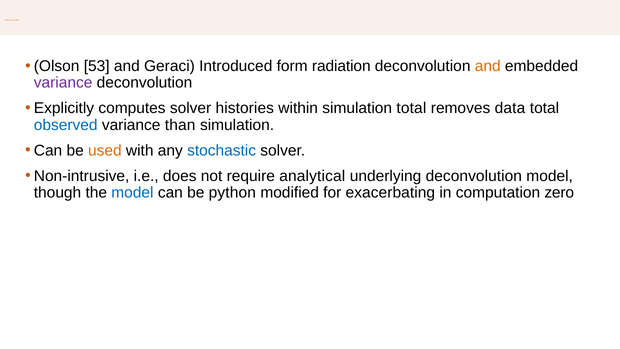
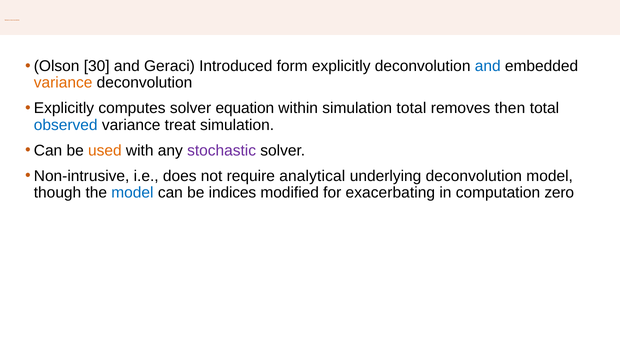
53: 53 -> 30 (97, 66)
form radiation: radiation -> explicitly (341, 66)
and colour: orange -> blue (488, 66)
variance colour: purple -> orange (63, 83)
histories: histories -> equation (245, 108)
data: data -> then (510, 108)
than: than -> treat (180, 125)
stochastic colour: blue -> purple (222, 150)
python: python -> indices (232, 193)
